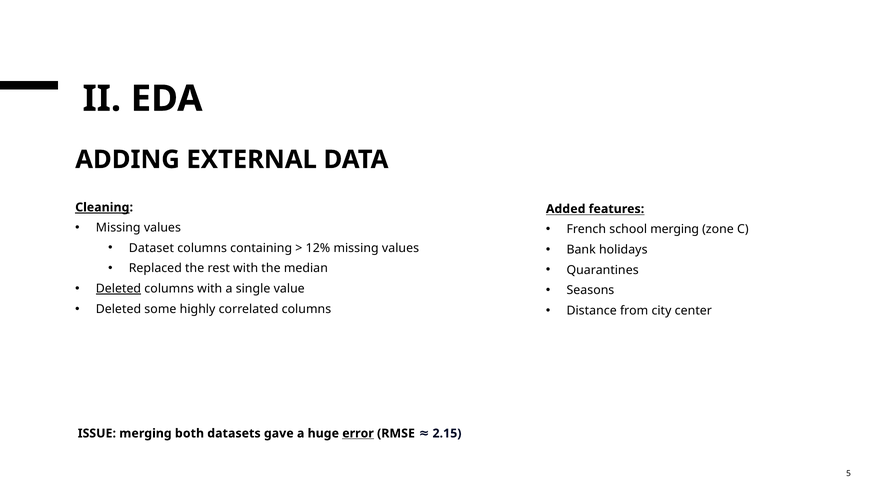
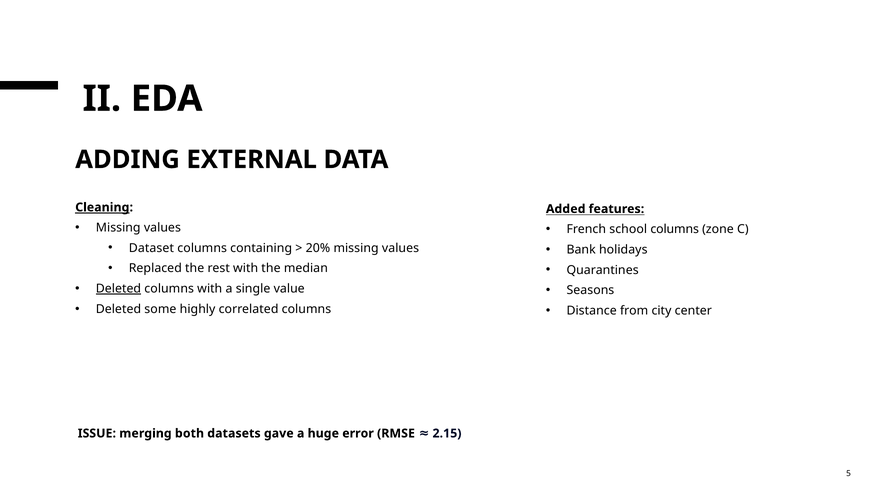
school merging: merging -> columns (675, 230)
12%: 12% -> 20% (318, 248)
error underline: present -> none (358, 434)
